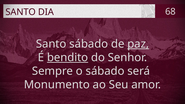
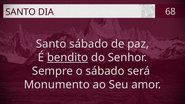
paz underline: present -> none (138, 44)
